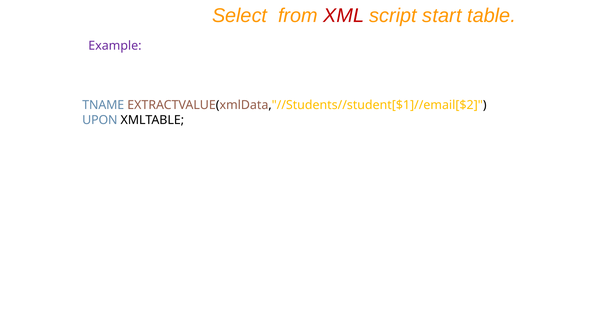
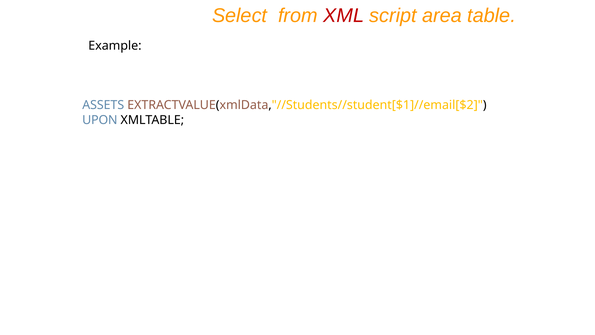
start: start -> area (442, 15)
Example colour: purple -> black (115, 46)
TNAME: TNAME -> ASSETS (103, 105)
